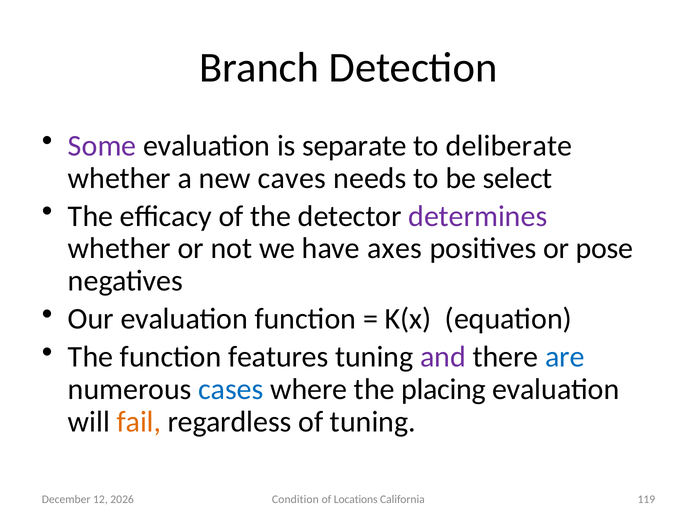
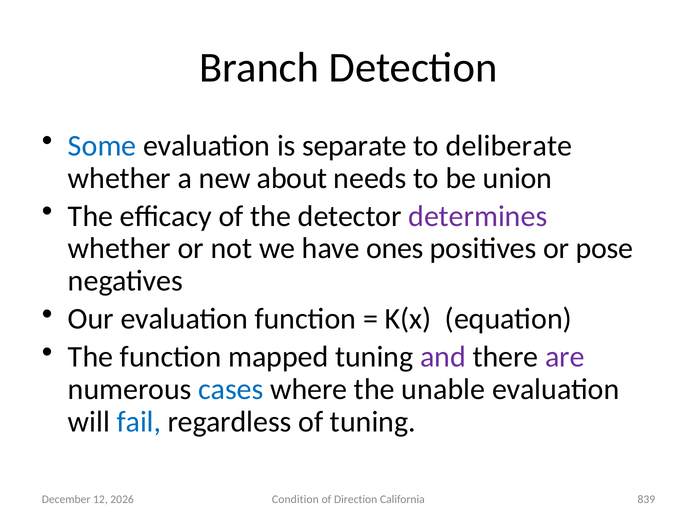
Some colour: purple -> blue (102, 146)
caves: caves -> about (292, 178)
select: select -> union (518, 178)
axes: axes -> ones (395, 248)
features: features -> mapped (278, 357)
are colour: blue -> purple (565, 357)
placing: placing -> unable (443, 389)
fail colour: orange -> blue (139, 422)
Locations: Locations -> Direction (356, 499)
119: 119 -> 839 (646, 499)
